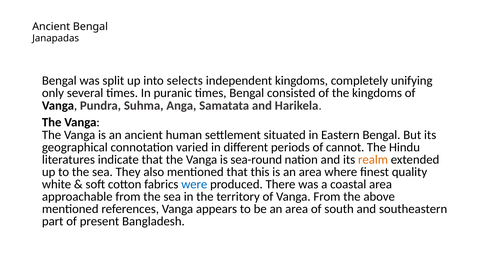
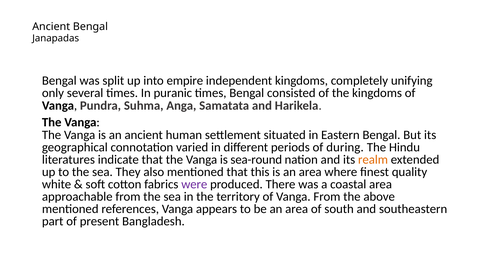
selects: selects -> empire (185, 81)
cannot: cannot -> during (345, 148)
were colour: blue -> purple (194, 185)
